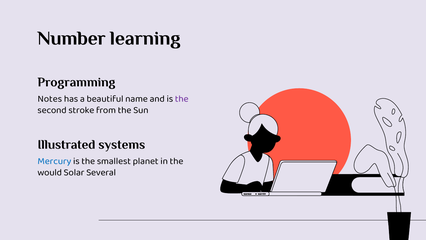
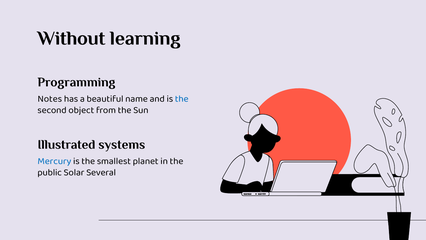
Number: Number -> Without (71, 38)
the colour: purple -> blue (182, 98)
stroke: stroke -> object (81, 110)
would: would -> public (50, 172)
